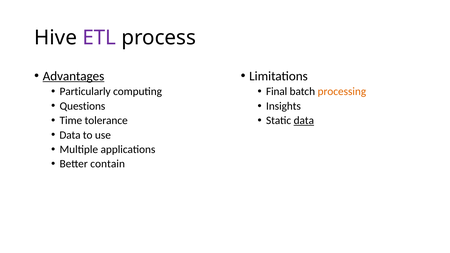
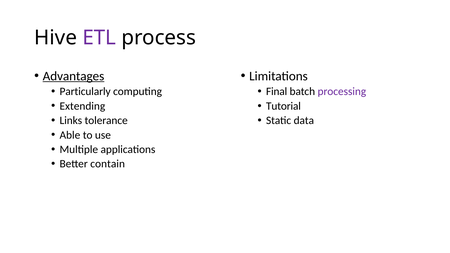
processing colour: orange -> purple (342, 92)
Questions: Questions -> Extending (82, 106)
Insights: Insights -> Tutorial (283, 106)
Time: Time -> Links (71, 121)
data underline: present -> none (304, 121)
Data: Data -> Able (70, 135)
